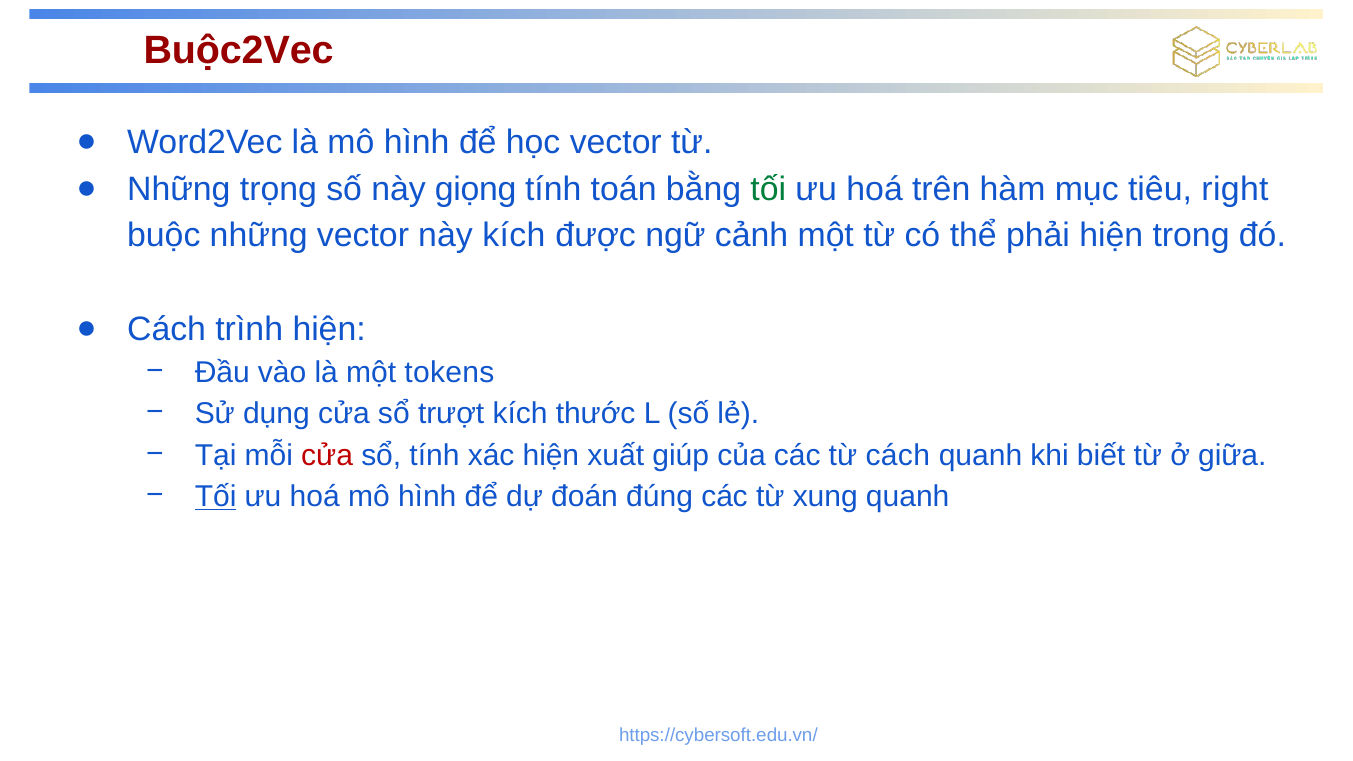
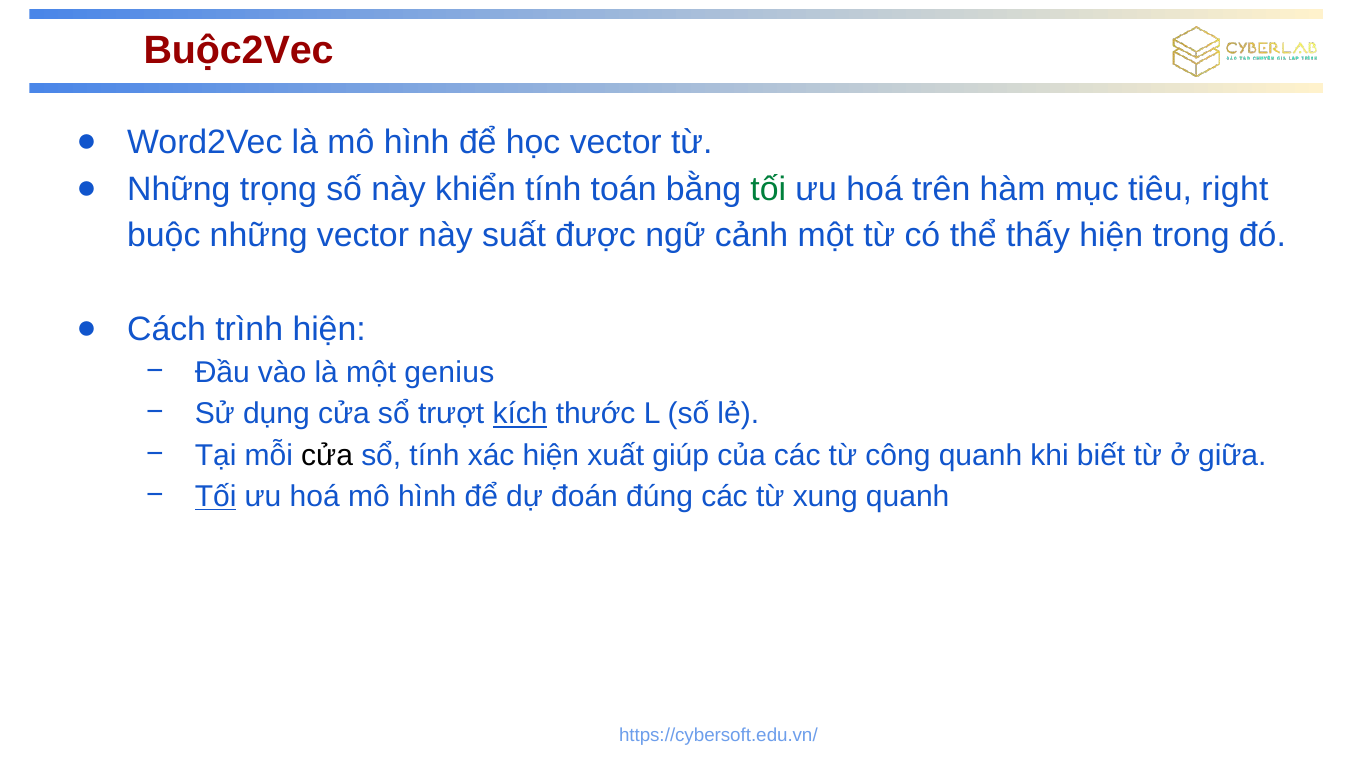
giọng: giọng -> khiển (475, 189)
này kích: kích -> suất (514, 236)
phải: phải -> thấy (1038, 236)
tokens: tokens -> genius (449, 372)
kích underline: none -> present (520, 414)
cửa colour: red -> black (327, 455)
từ cách: cách -> công (898, 455)
